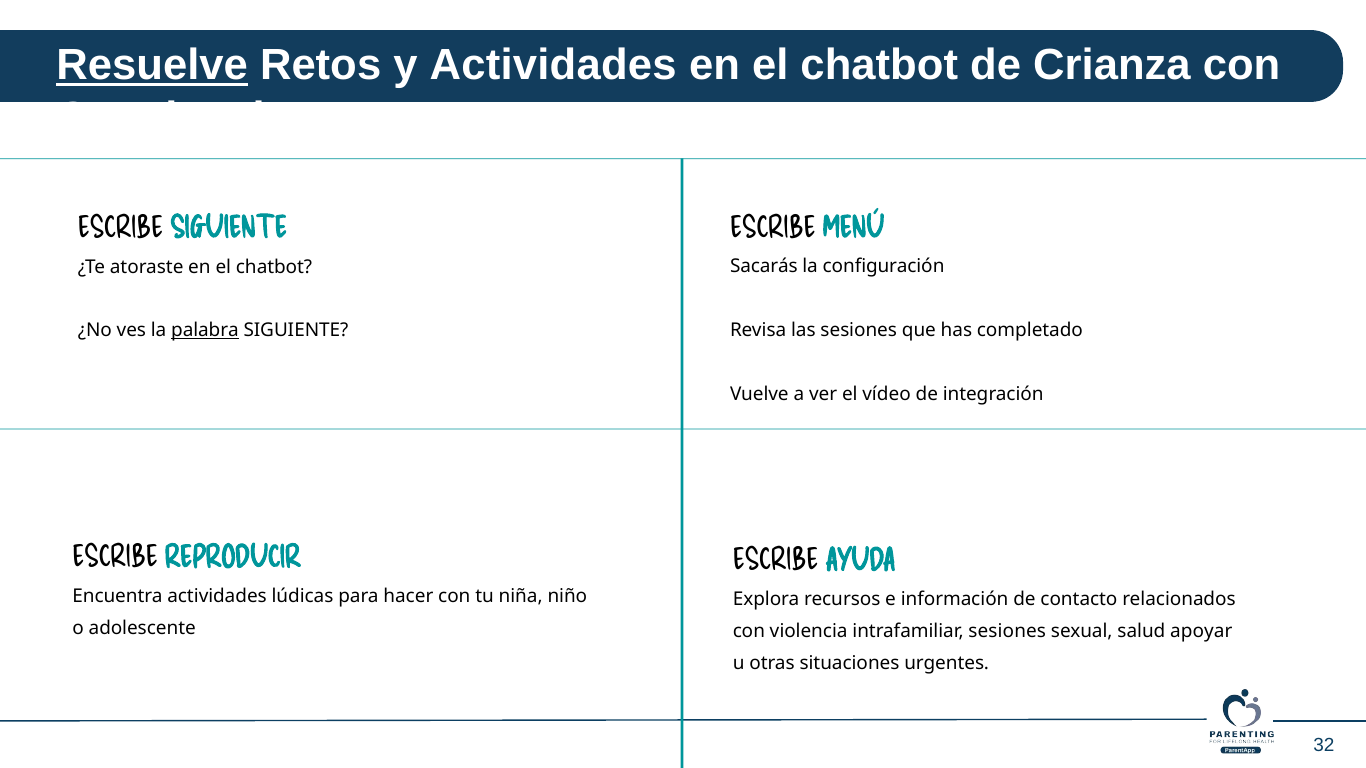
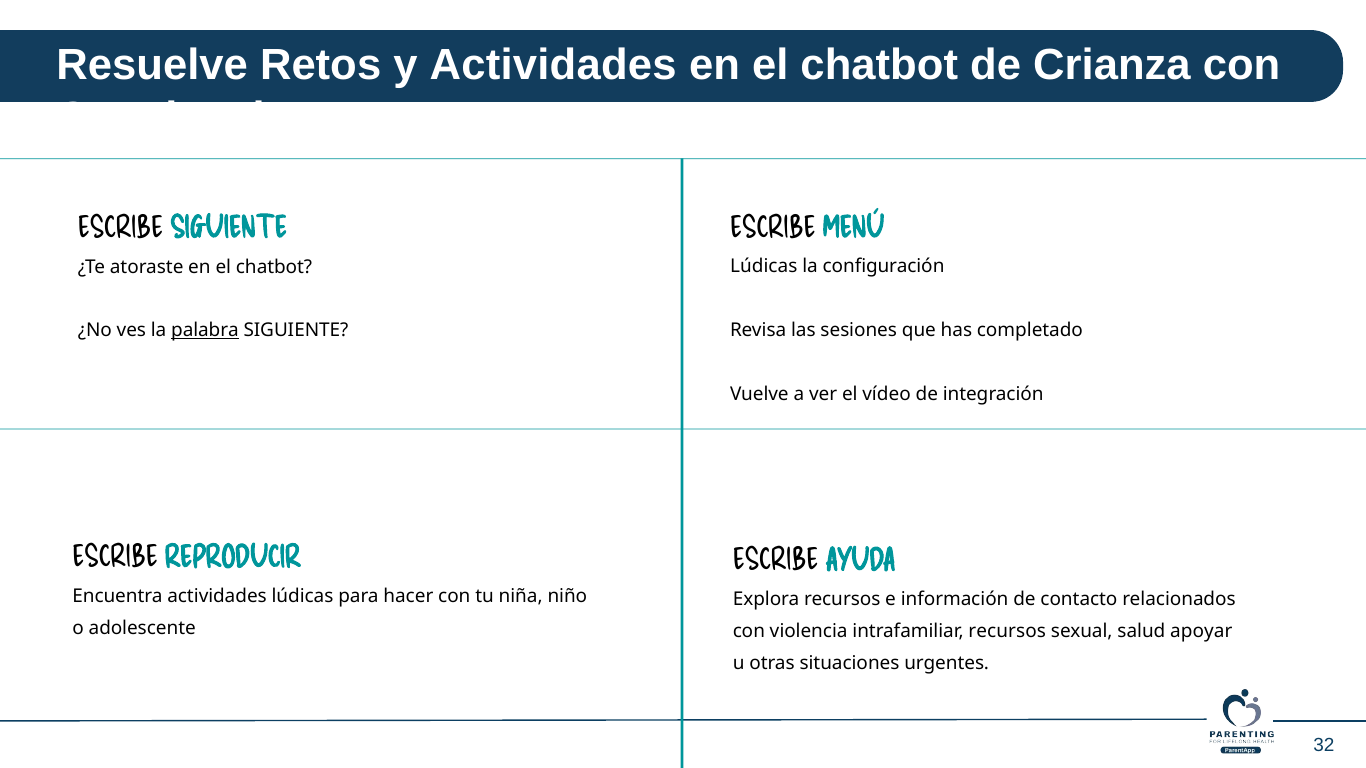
Resuelve underline: present -> none (152, 66)
Sacarás: Sacarás -> Lúdicas (764, 267)
intrafamiliar sesiones: sesiones -> recursos (1007, 632)
